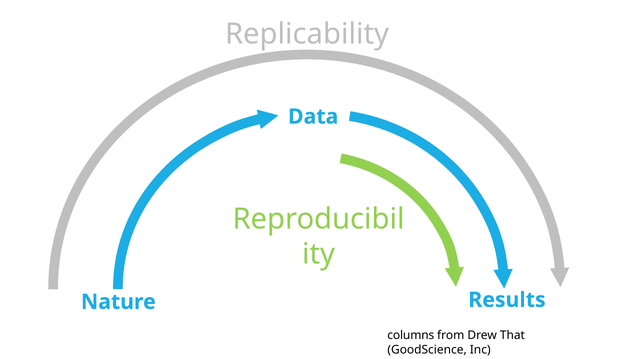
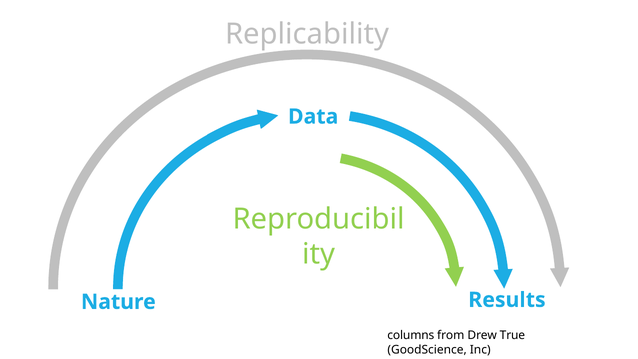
That: That -> True (512, 335)
